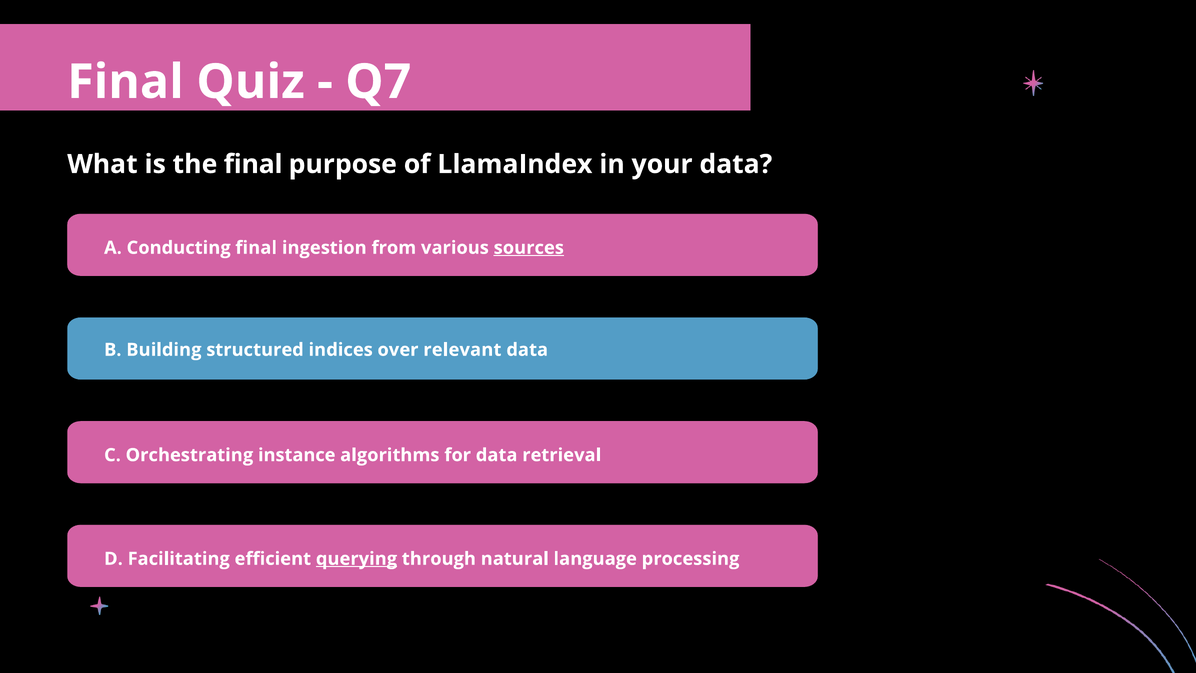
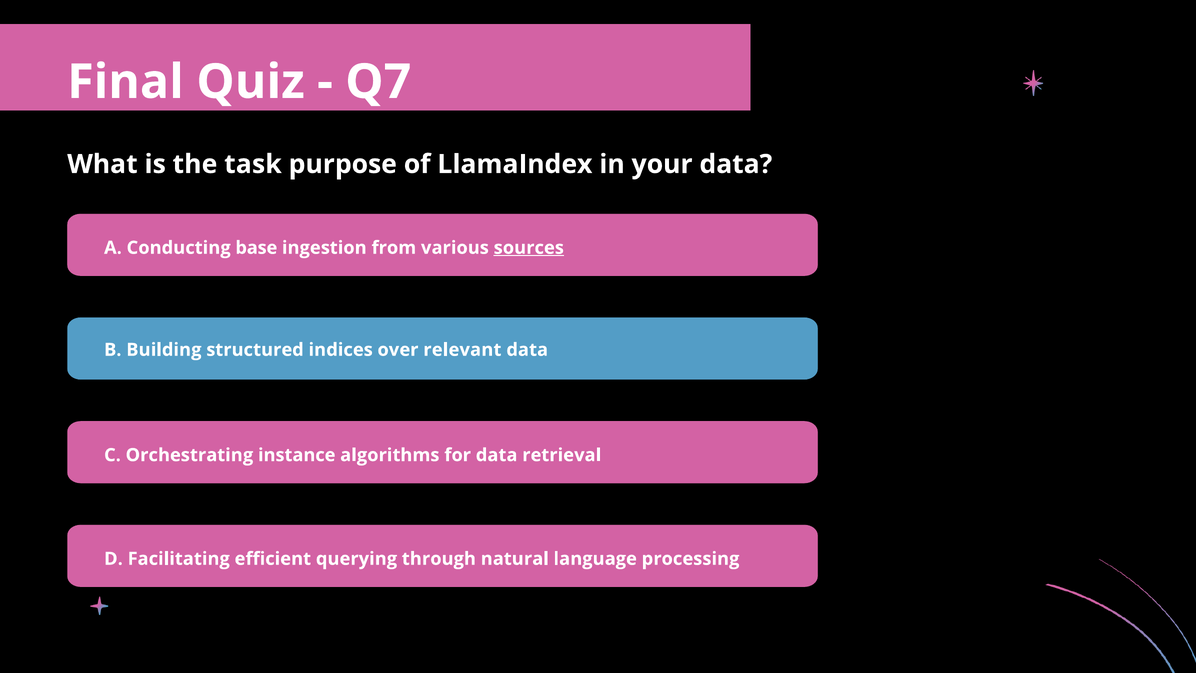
the final: final -> task (253, 164)
Conducting final: final -> base (256, 248)
querying underline: present -> none (356, 559)
